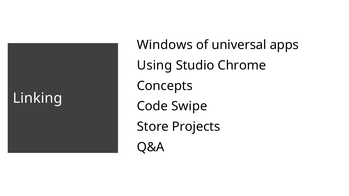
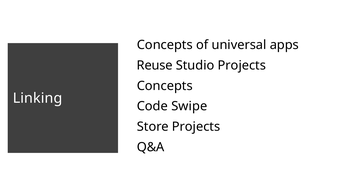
Windows: Windows -> Concepts (165, 45)
Using: Using -> Reuse (155, 65)
Studio Chrome: Chrome -> Projects (242, 65)
